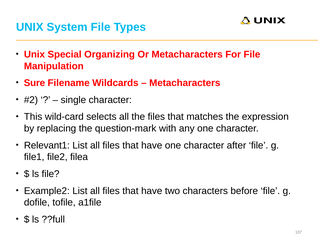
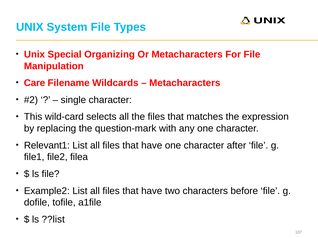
Sure: Sure -> Care (34, 83)
??full: ??full -> ??list (53, 220)
